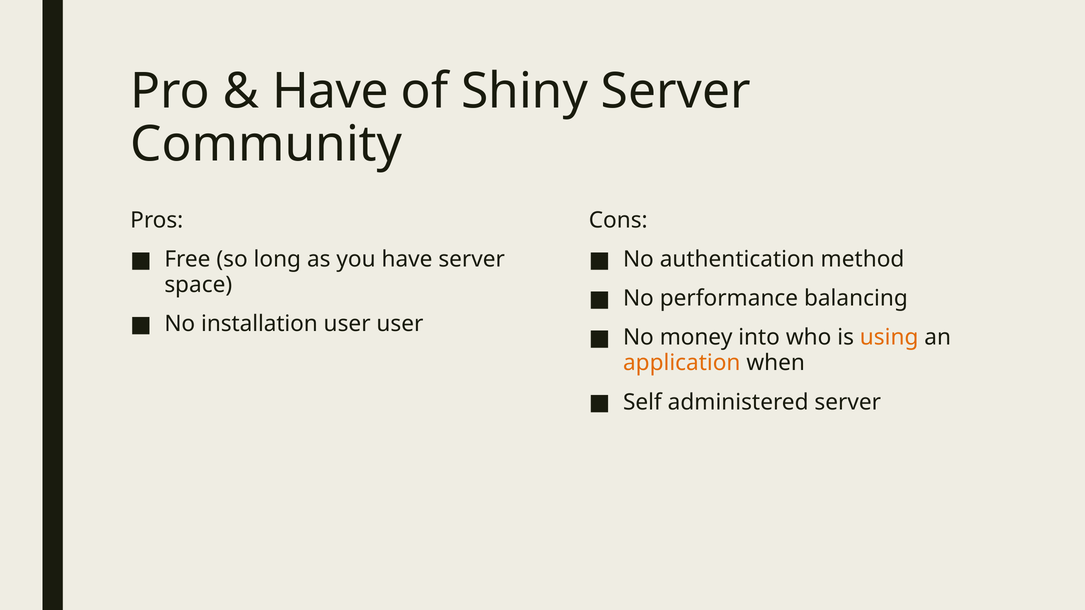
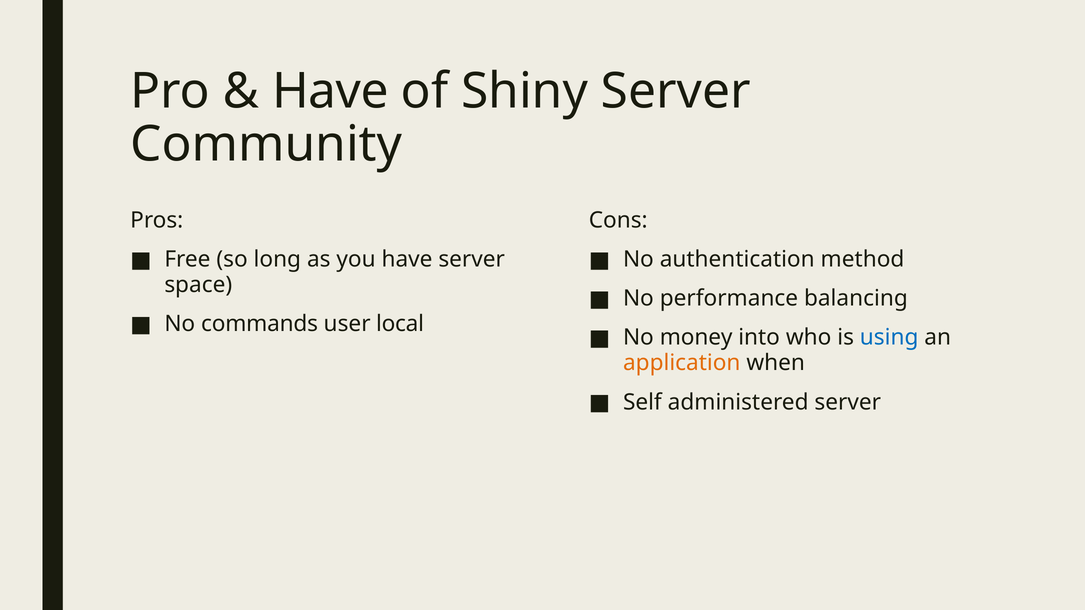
installation: installation -> commands (260, 324)
user user: user -> local (400, 324)
using colour: orange -> blue (889, 338)
